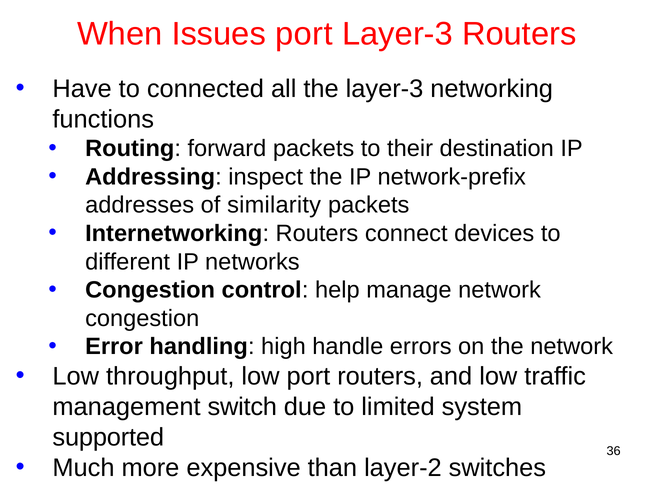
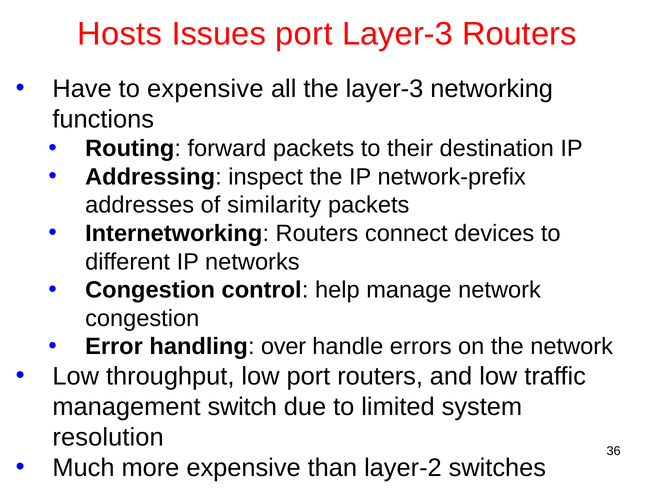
When: When -> Hosts (120, 34)
to connected: connected -> expensive (205, 89)
high: high -> over (284, 347)
supported: supported -> resolution (108, 438)
